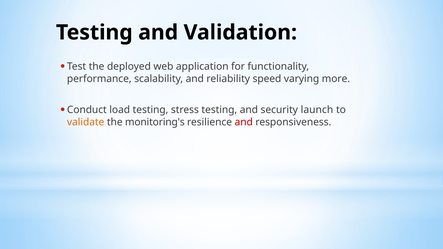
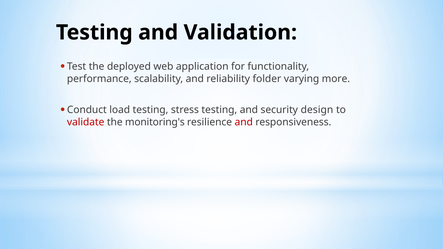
speed: speed -> folder (267, 79)
launch: launch -> design (317, 110)
validate colour: orange -> red (86, 122)
